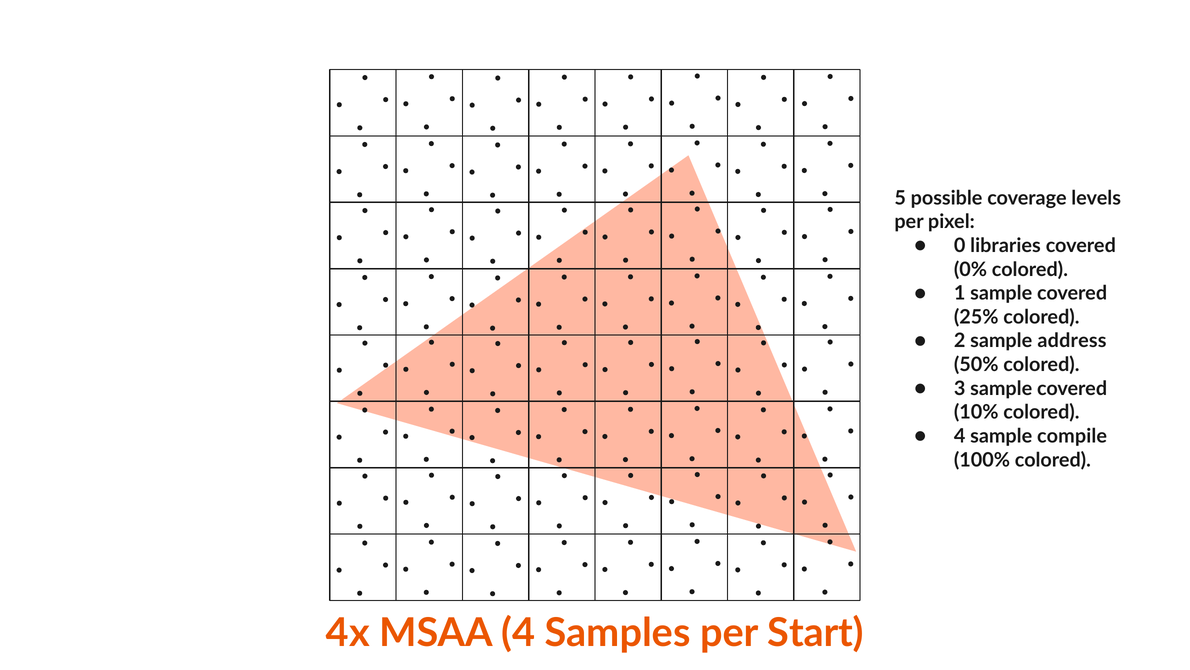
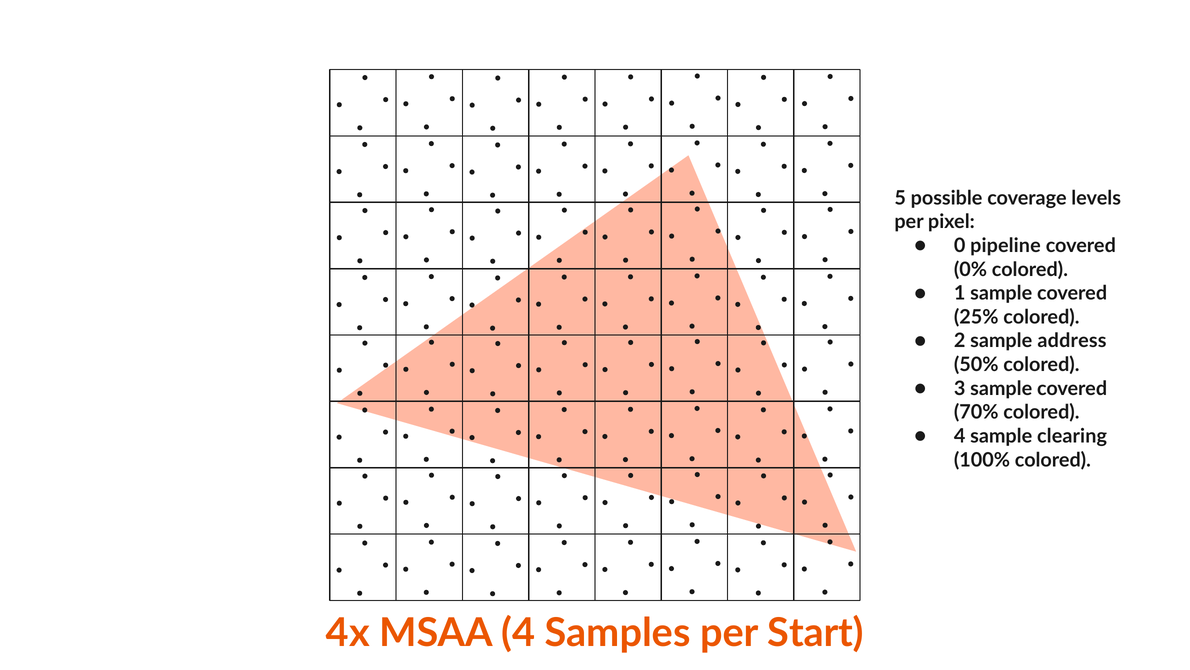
libraries: libraries -> pipeline (1005, 245)
10%: 10% -> 70% (976, 412)
compile: compile -> clearing (1072, 436)
